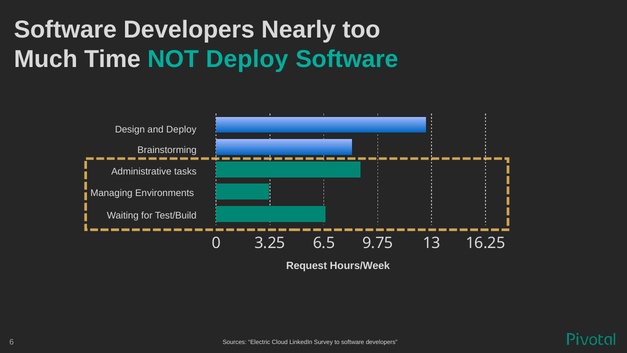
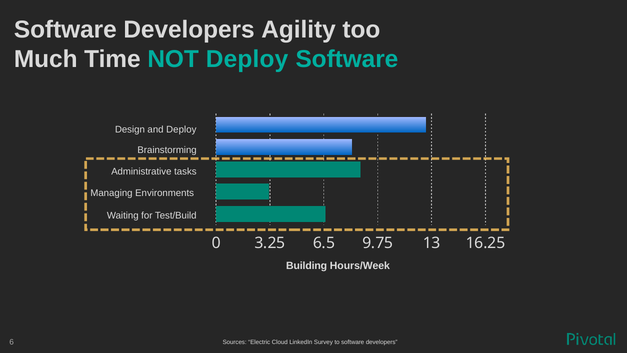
Nearly: Nearly -> Agility (299, 30)
Request: Request -> Building (307, 266)
